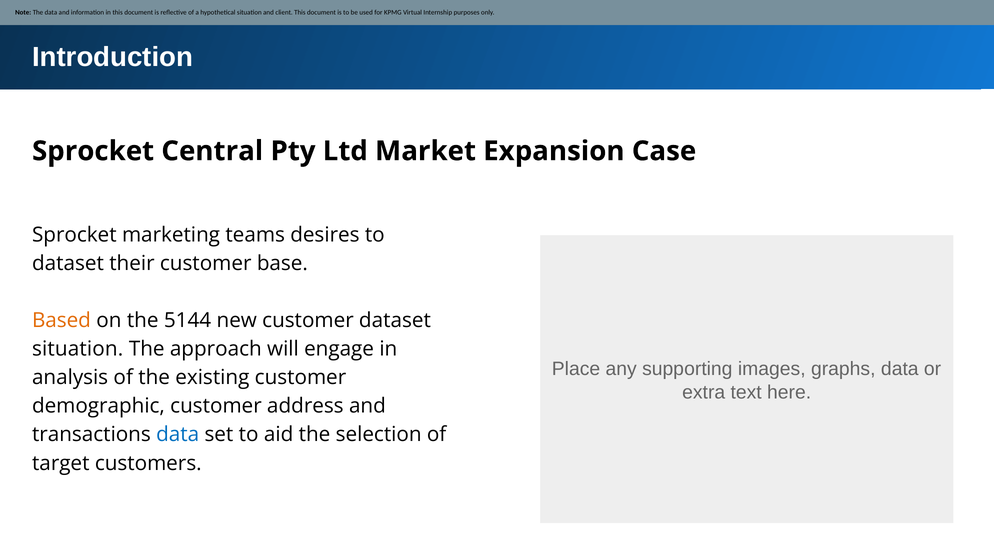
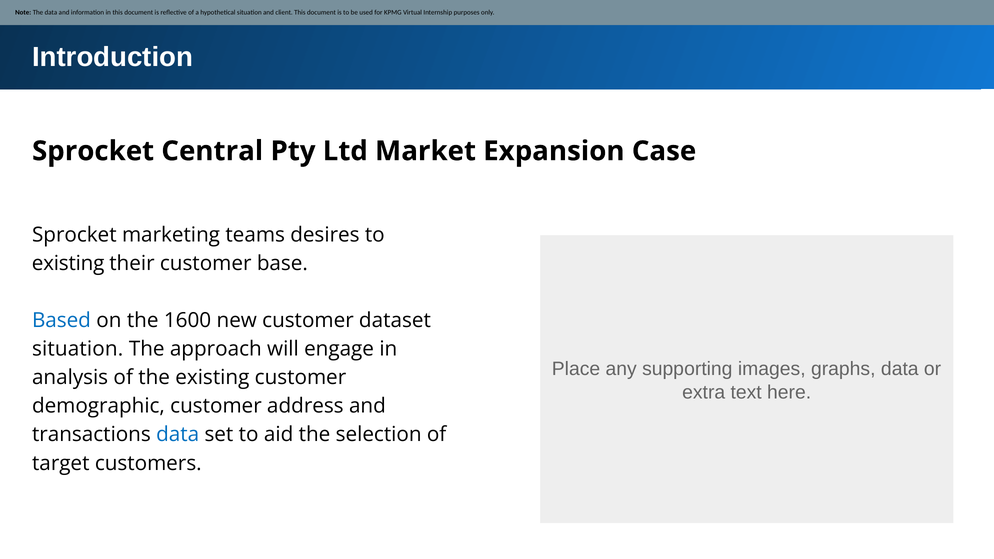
dataset: dataset -> existing (68, 263)
Based colour: orange -> blue (61, 320)
5144: 5144 -> 1600 (188, 320)
